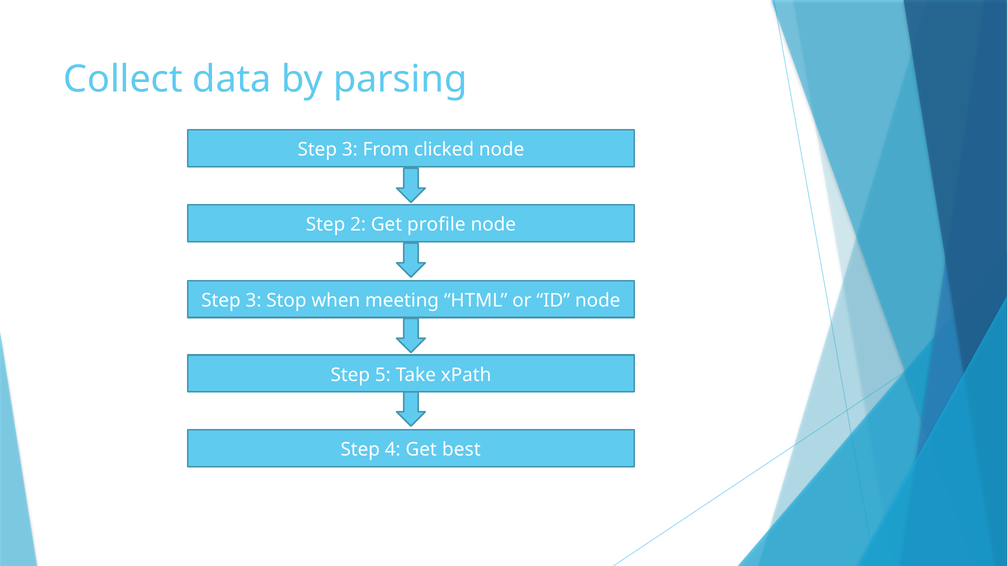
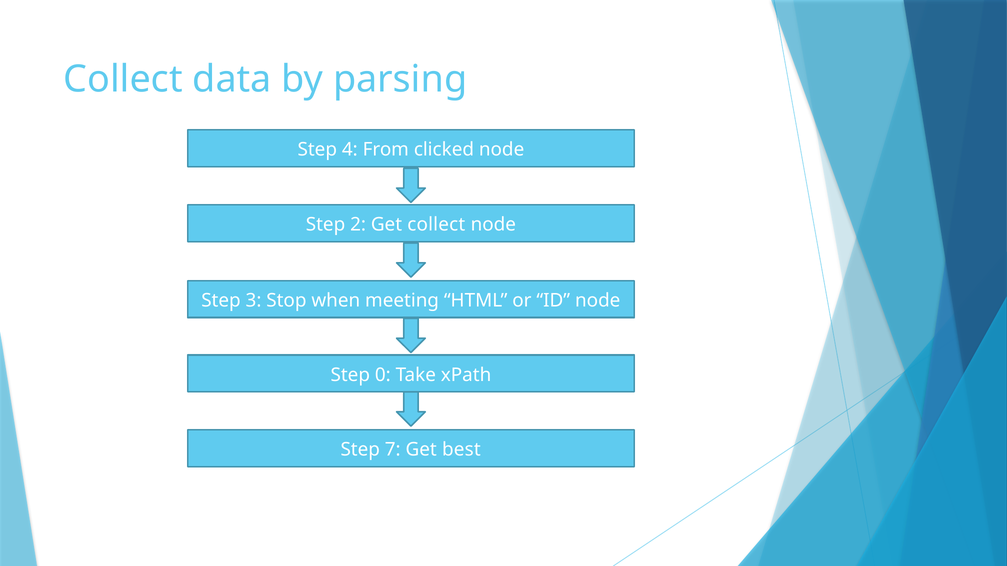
3: 3 -> 4 (350, 150)
Get profile: profile -> collect (436, 225)
5: 5 -> 0 (383, 375)
4: 4 -> 7 (393, 450)
